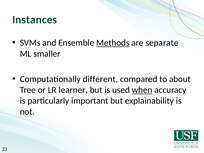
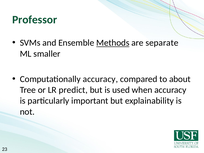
Instances: Instances -> Professor (35, 20)
Computationally different: different -> accuracy (100, 79)
learner: learner -> predict (73, 90)
when underline: present -> none (142, 90)
